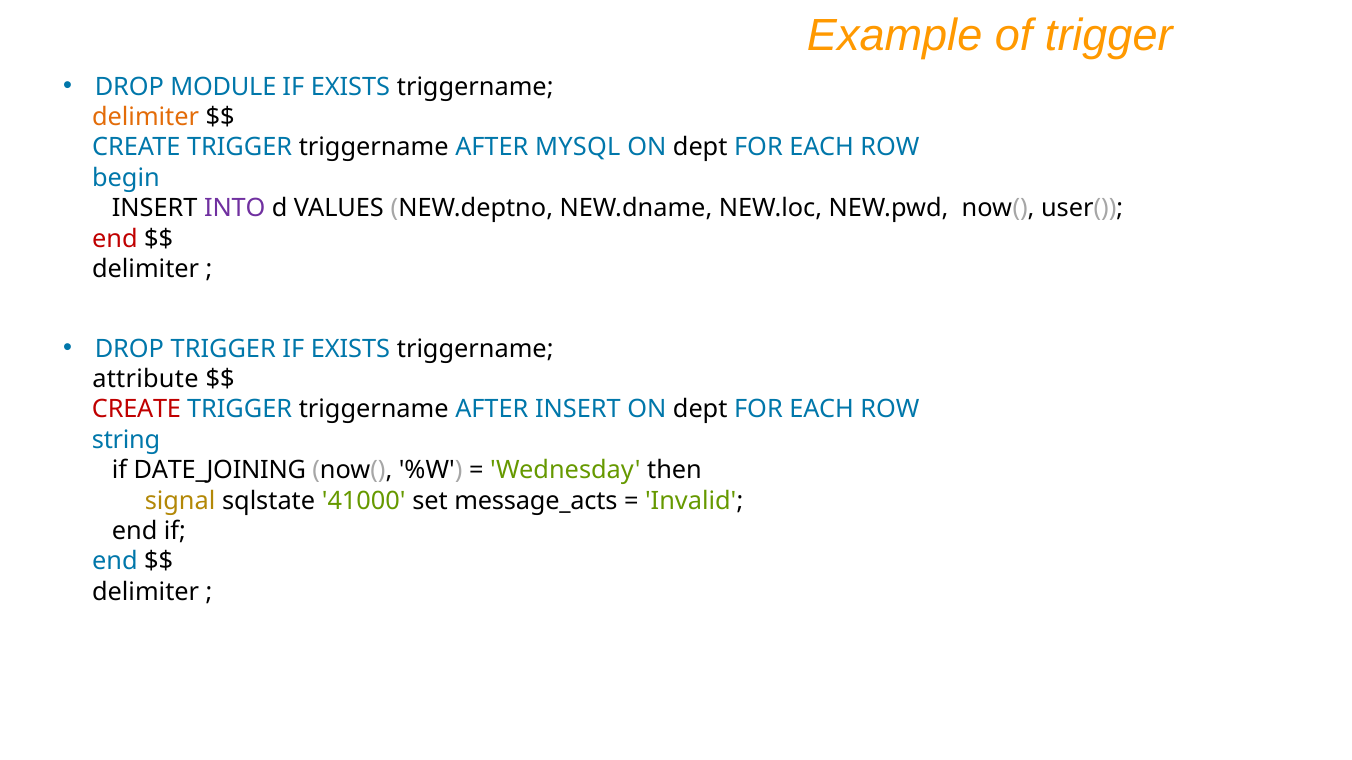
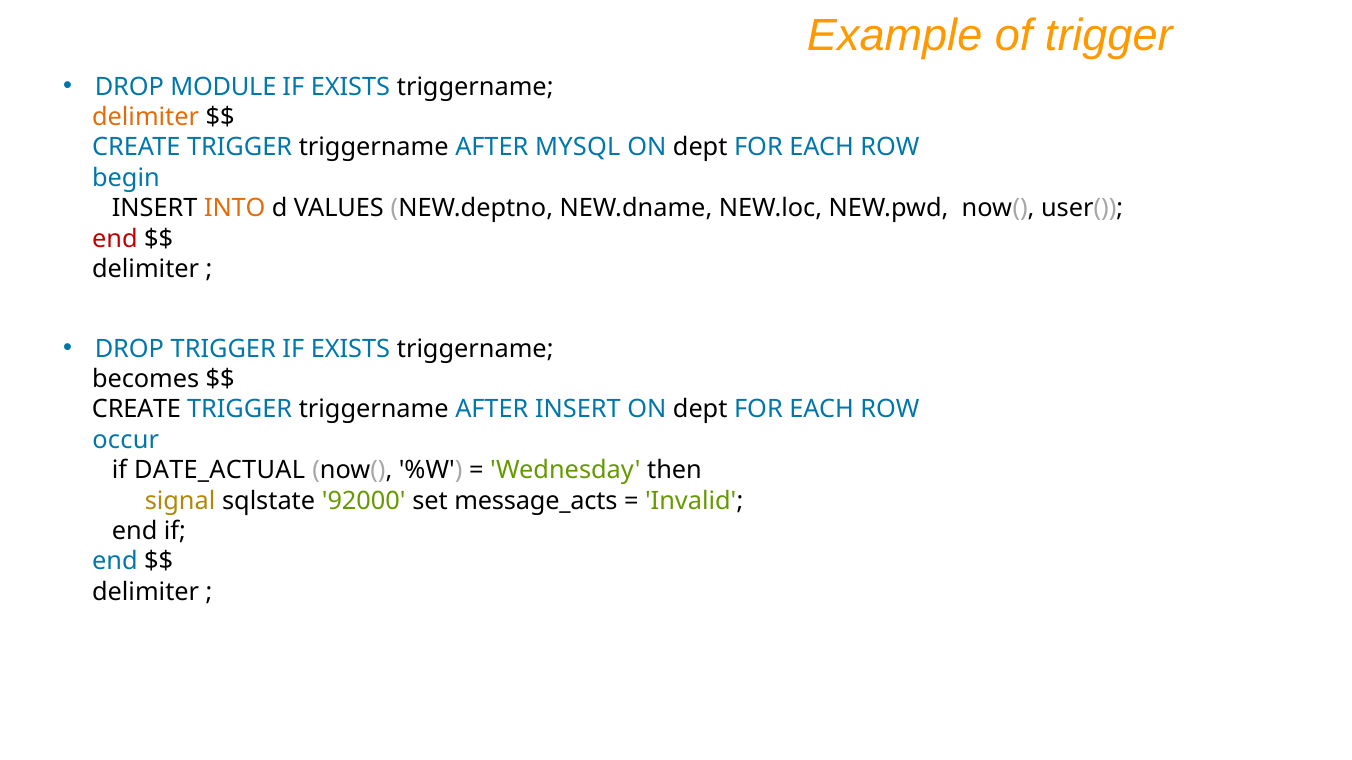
INTO colour: purple -> orange (235, 209)
attribute: attribute -> becomes (146, 379)
CREATE colour: red -> black (136, 410)
string: string -> occur (126, 440)
DATE_JOINING: DATE_JOINING -> DATE_ACTUAL (220, 471)
41000: 41000 -> 92000 (364, 501)
